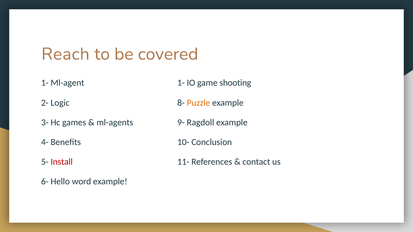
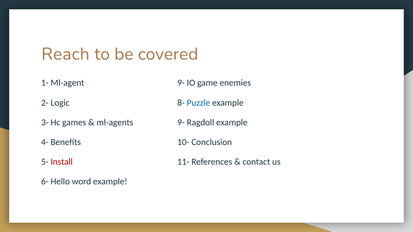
1-: 1- -> 9- (181, 83)
shooting: shooting -> enemies (235, 83)
Puzzle colour: orange -> blue (199, 103)
